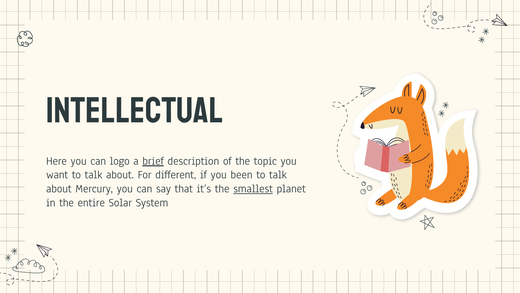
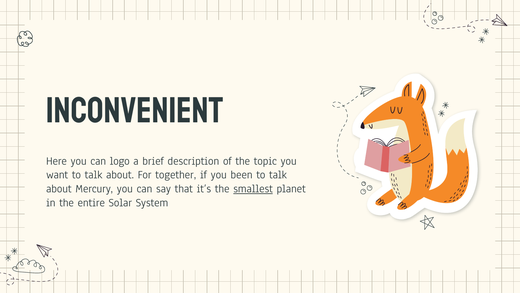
INTELLECTUAL: INTELLECTUAL -> INCONVENIENT (135, 110)
brief underline: present -> none (153, 161)
different: different -> together (176, 174)
